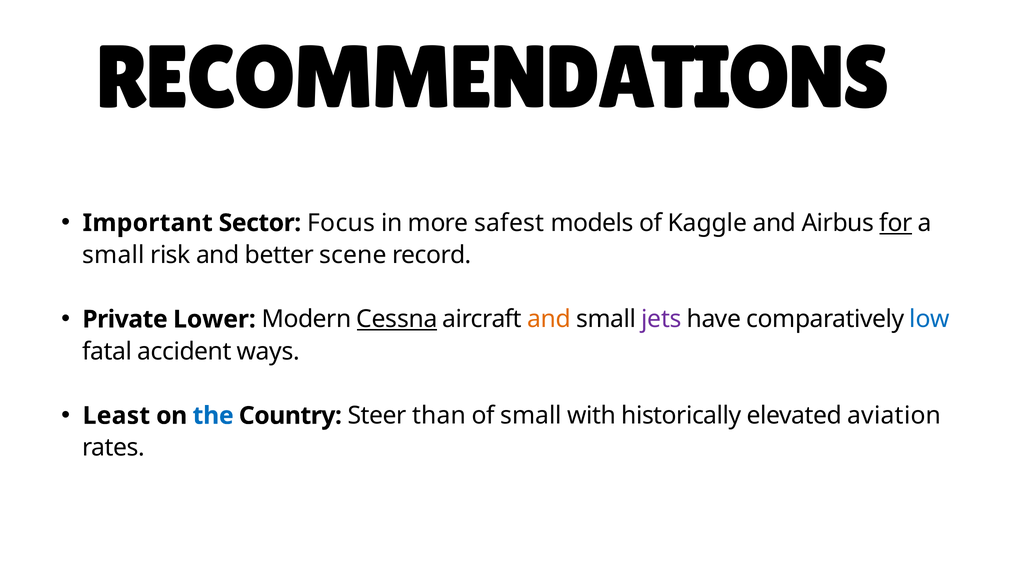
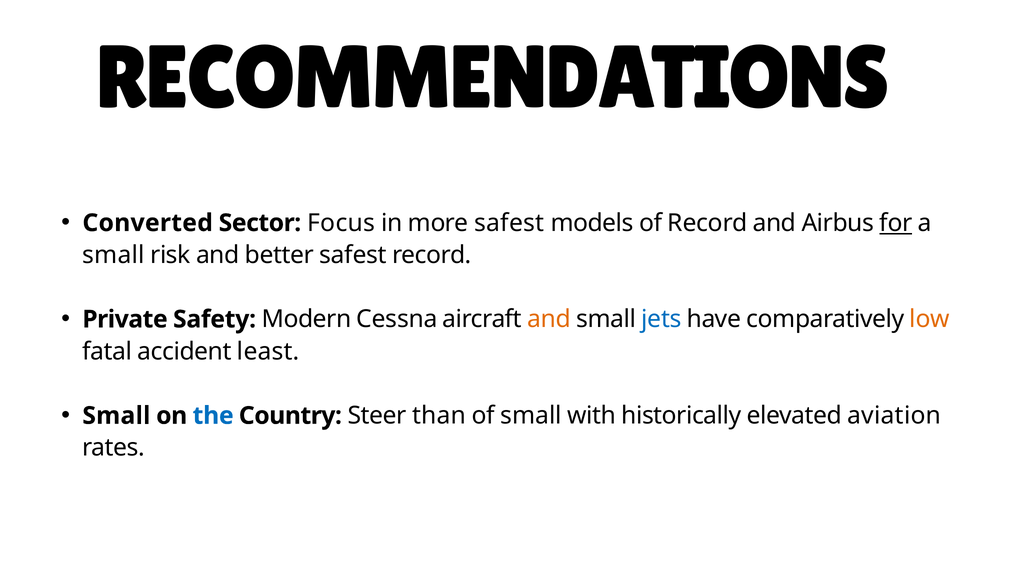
Important: Important -> Converted (148, 223)
of Kaggle: Kaggle -> Record (708, 223)
better scene: scene -> safest (353, 255)
Lower: Lower -> Safety (215, 319)
Cessna underline: present -> none (397, 319)
jets colour: purple -> blue (662, 319)
low colour: blue -> orange (930, 319)
ways: ways -> least (268, 351)
Least: Least -> Small (116, 416)
